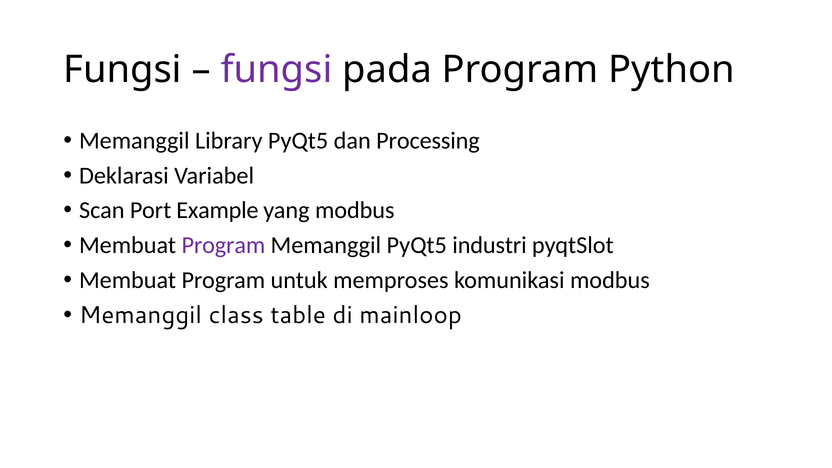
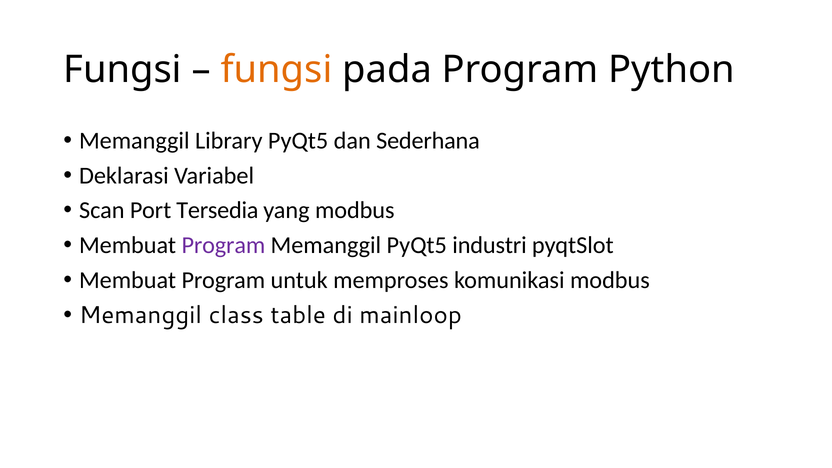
fungsi colour: purple -> orange (277, 70)
Processing: Processing -> Sederhana (428, 141)
Example: Example -> Tersedia (217, 210)
